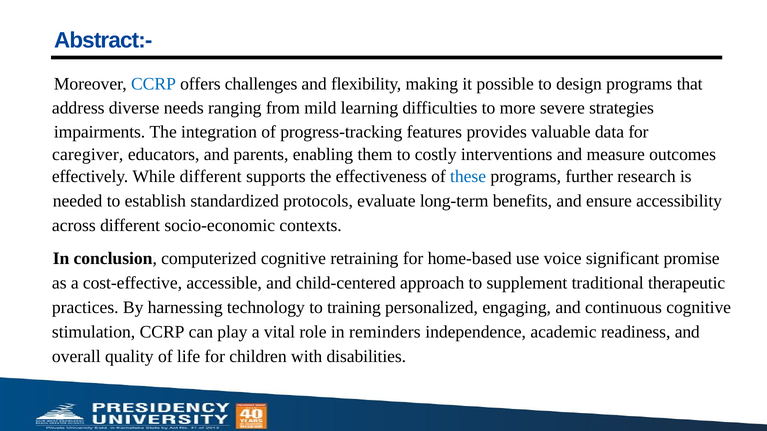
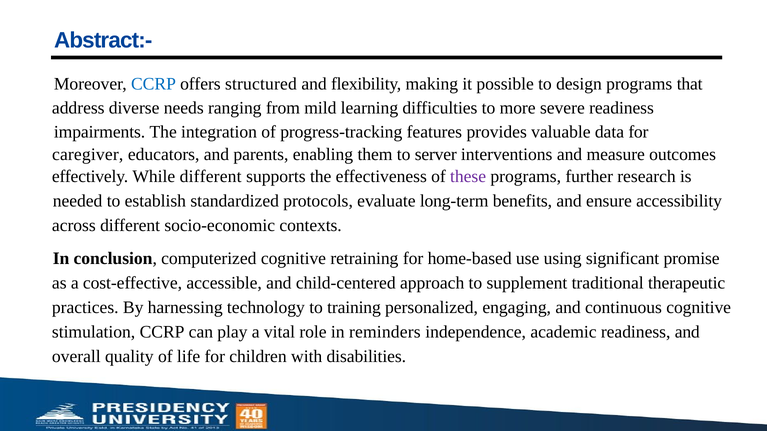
challenges: challenges -> structured (261, 84)
severe strategies: strategies -> readiness (621, 108)
costly: costly -> server (436, 154)
these colour: blue -> purple (468, 177)
voice: voice -> using (563, 259)
